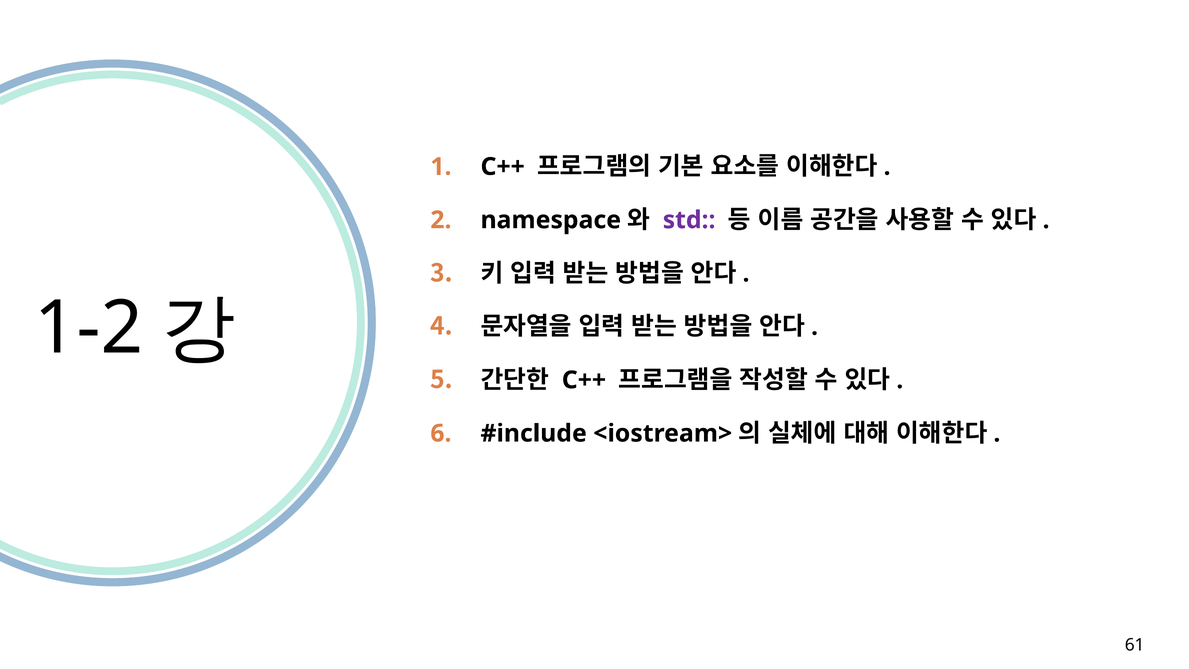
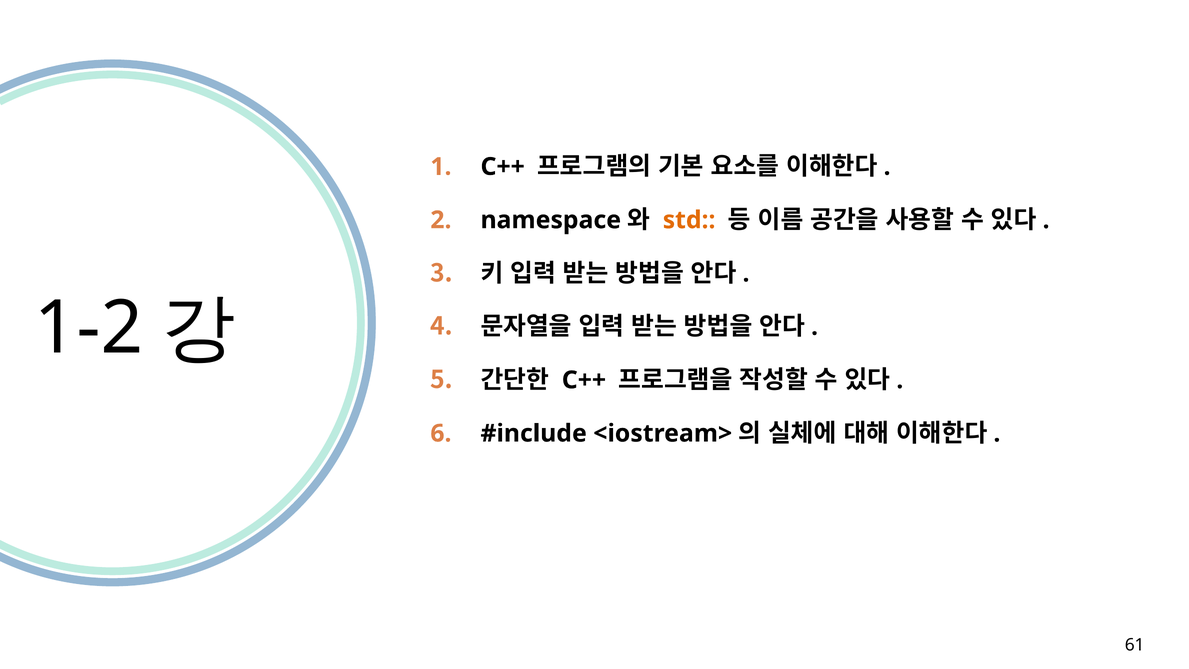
std colour: purple -> orange (689, 220)
